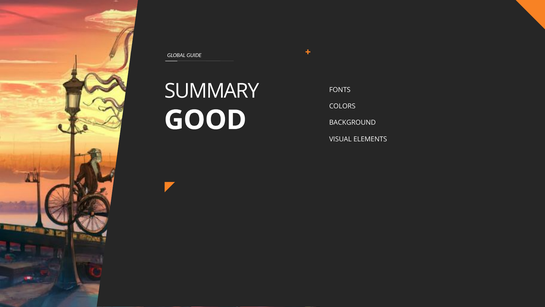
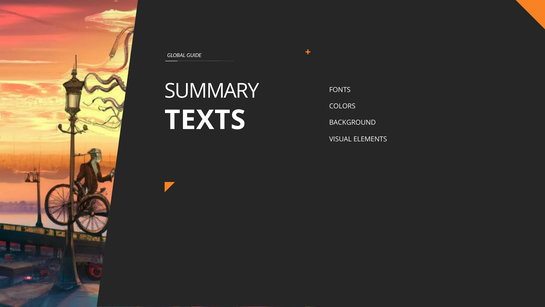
GOOD: GOOD -> TEXTS (205, 120)
